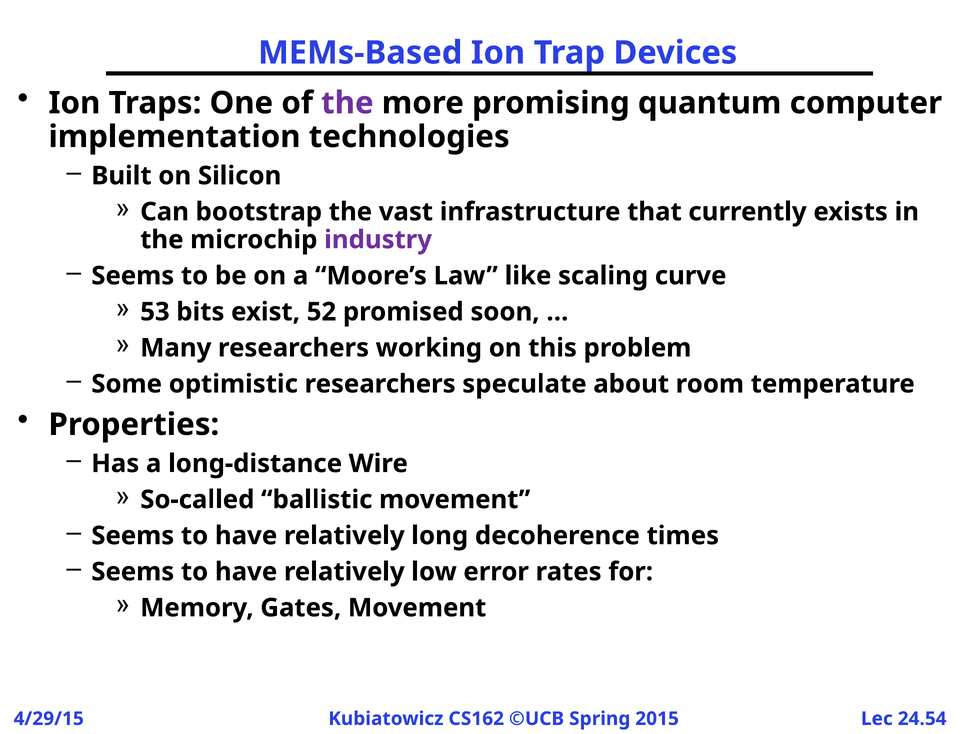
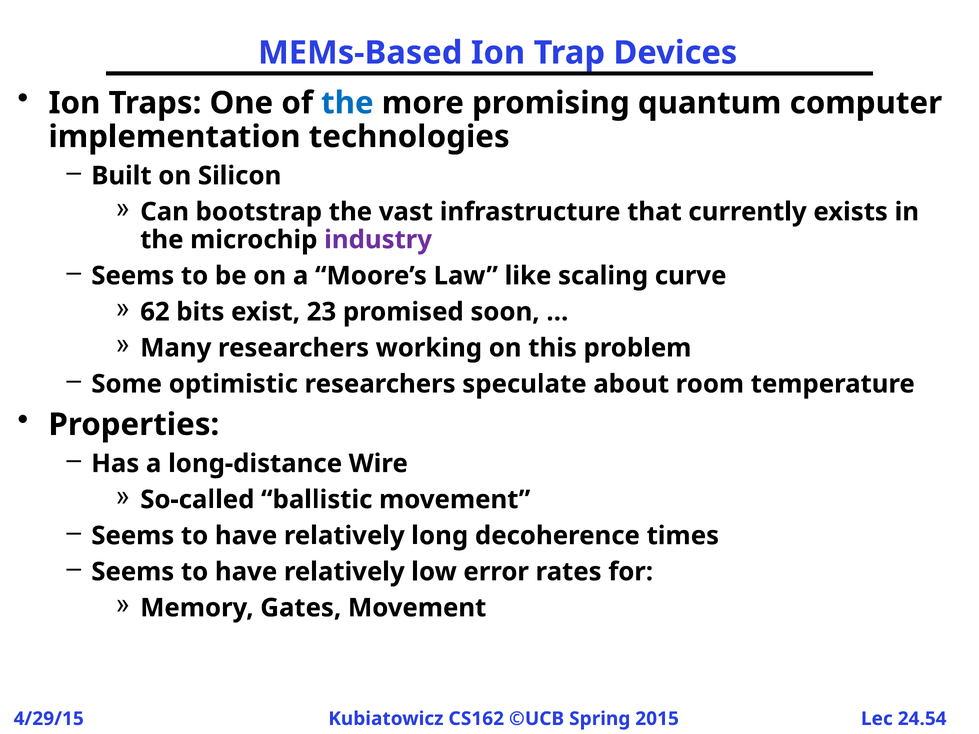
the colour: purple -> blue (347, 103)
53: 53 -> 62 (155, 312)
52: 52 -> 23 (321, 312)
